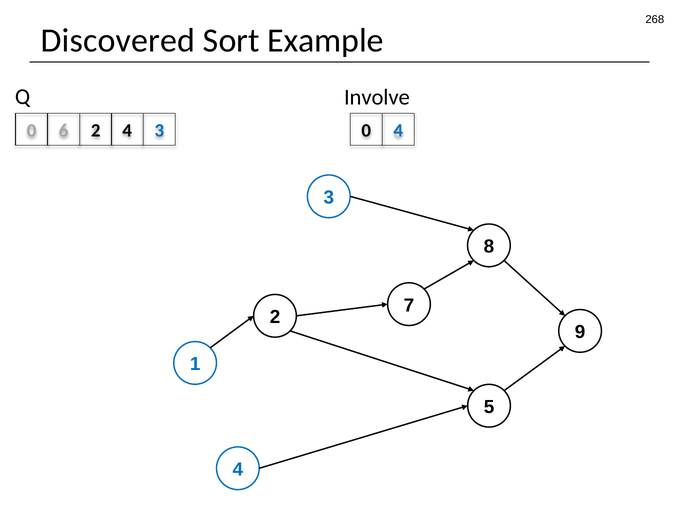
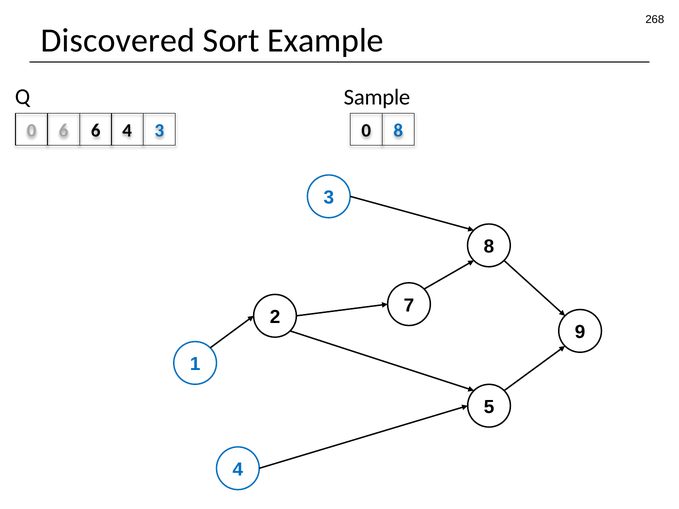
Involve: Involve -> Sample (377, 97)
6 2: 2 -> 6 (96, 131)
3 4: 4 -> 8 (398, 131)
